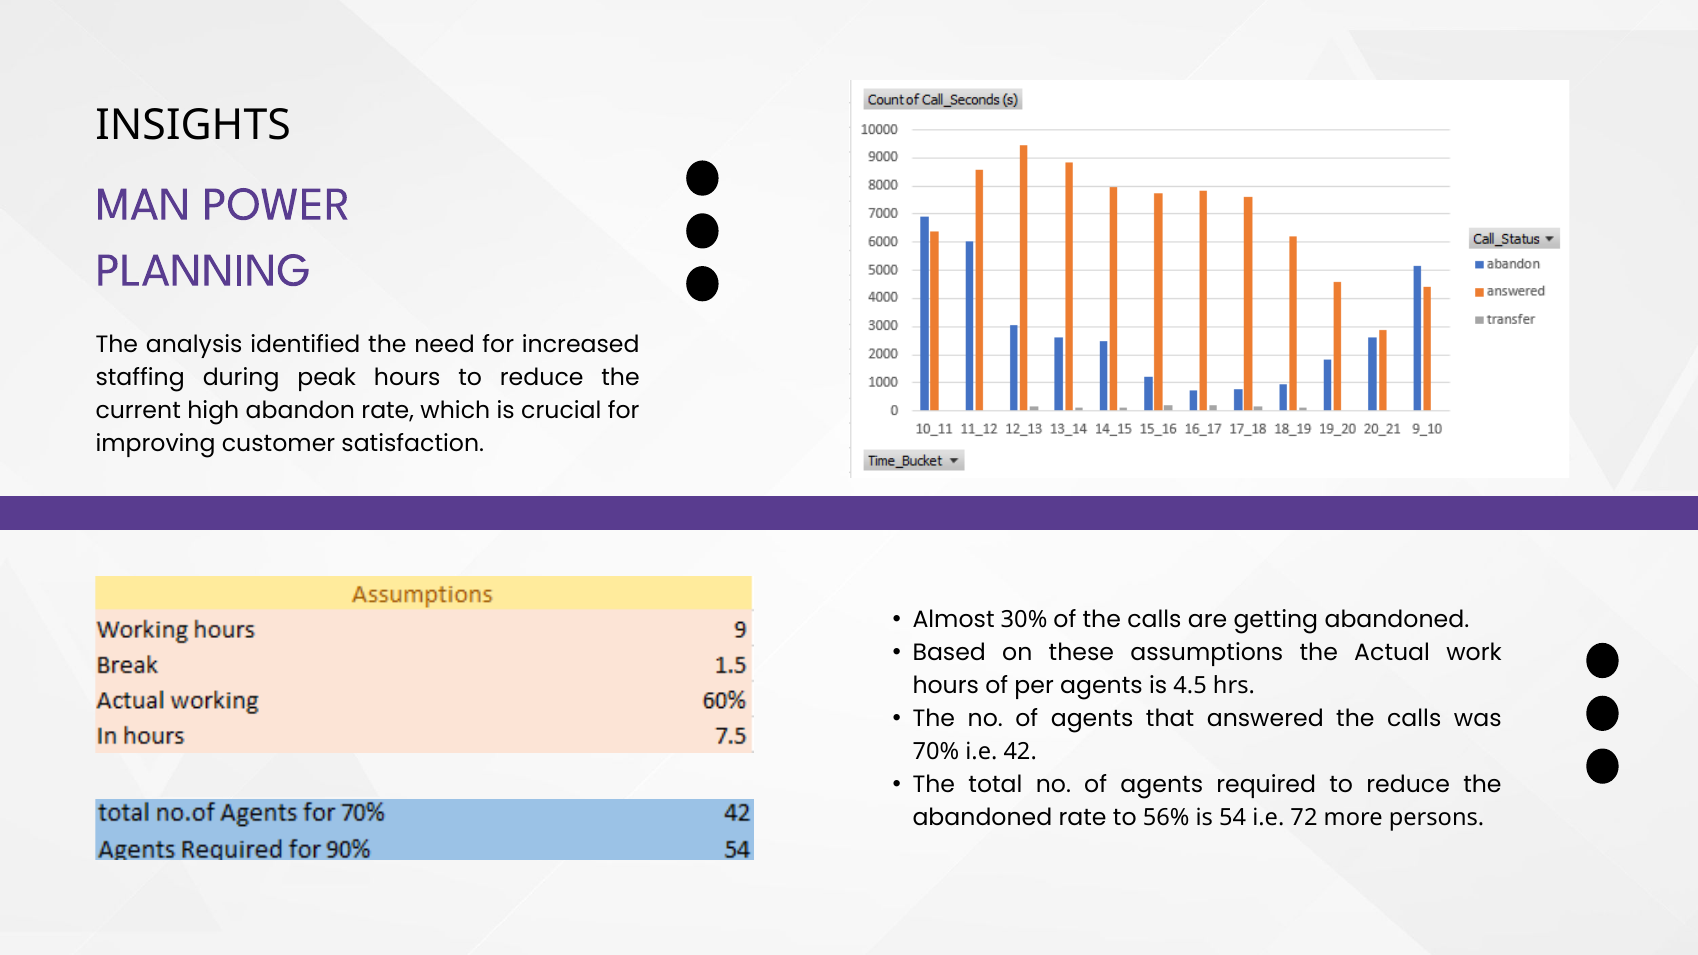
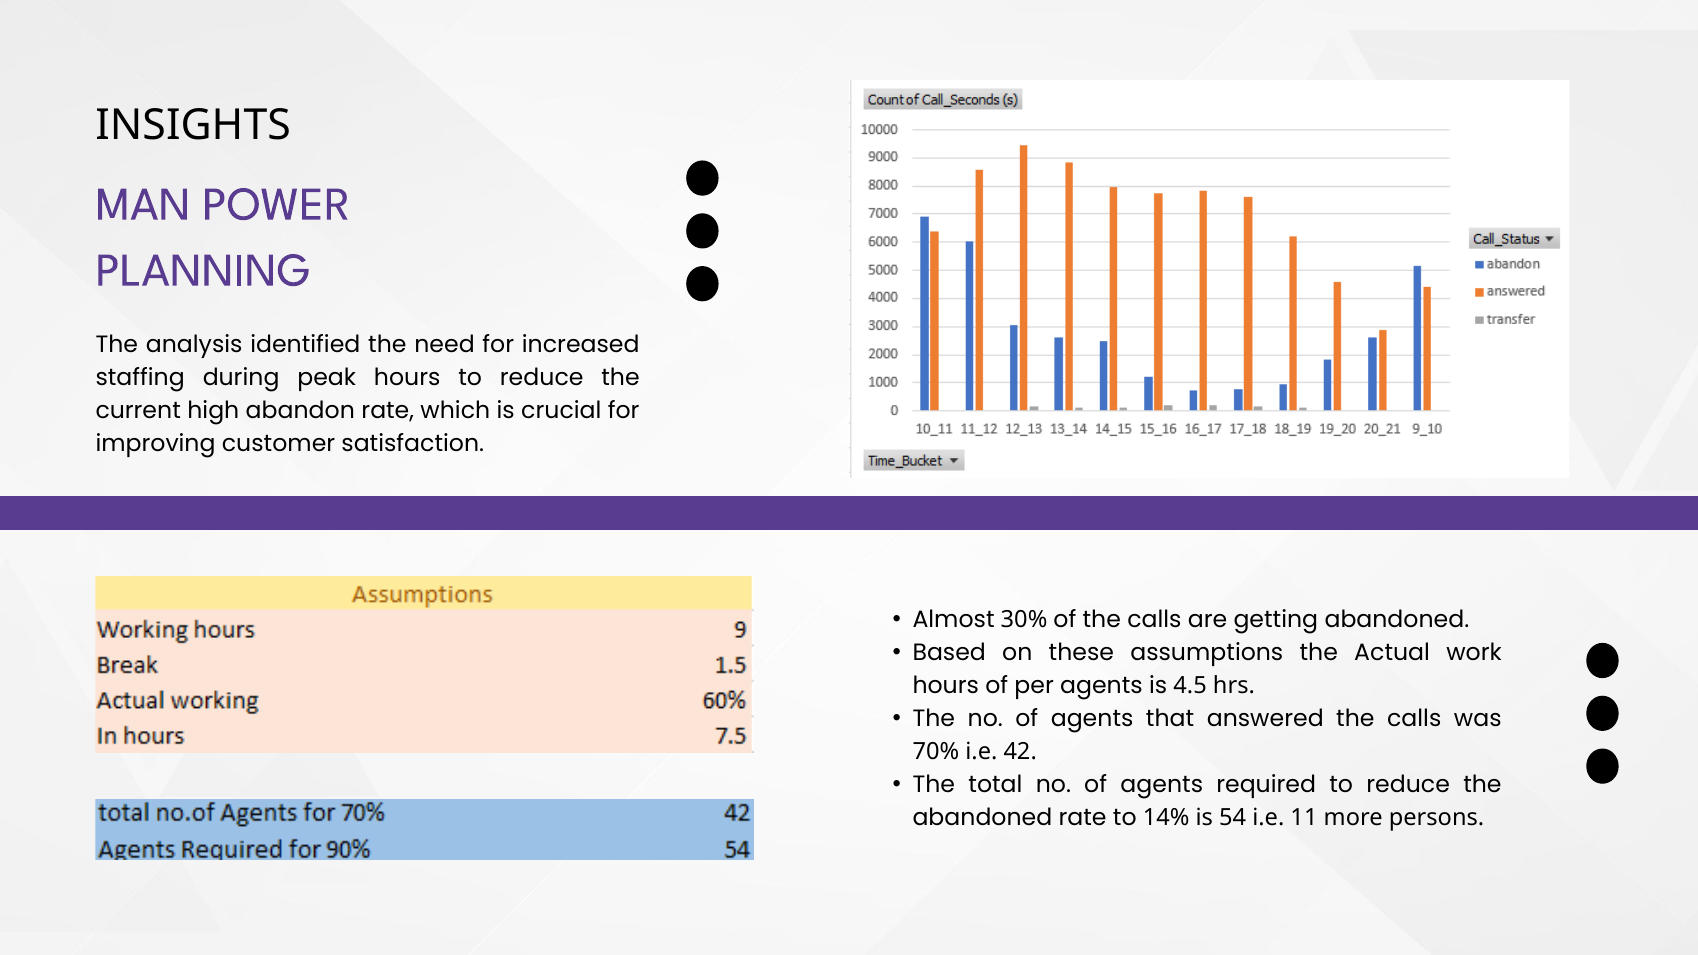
56%: 56% -> 14% (1166, 818)
72: 72 -> 11 (1304, 818)
